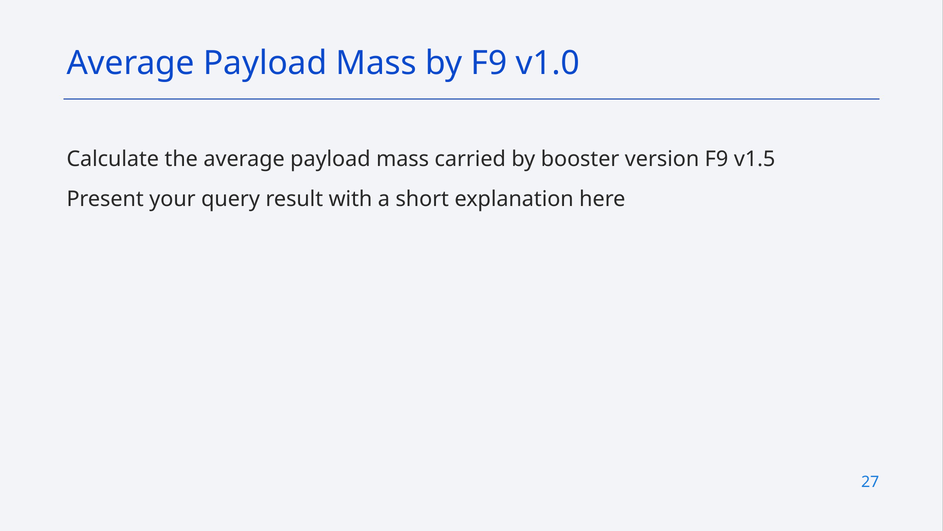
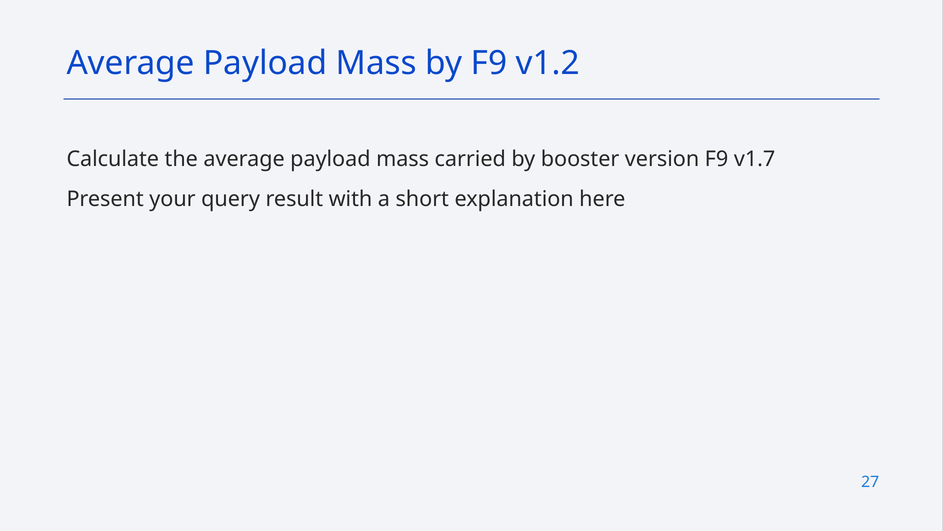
v1.0: v1.0 -> v1.2 (548, 63)
v1.5: v1.5 -> v1.7 (755, 159)
